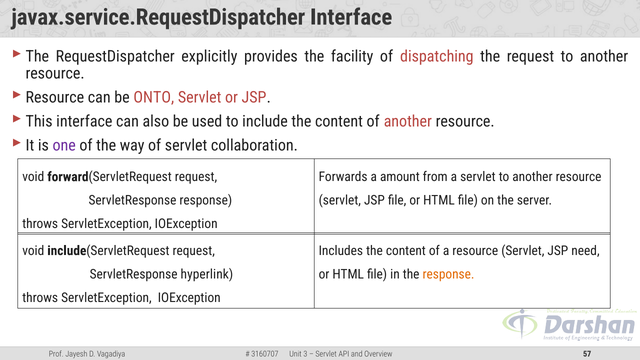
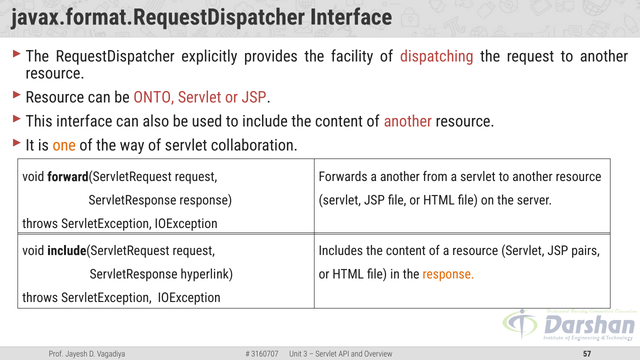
javax.service.RequestDispatcher: javax.service.RequestDispatcher -> javax.format.RequestDispatcher (158, 17)
one colour: purple -> orange (64, 145)
a amount: amount -> another (400, 177)
need: need -> pairs (586, 251)
